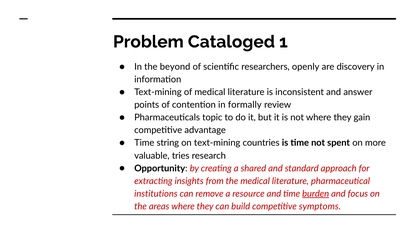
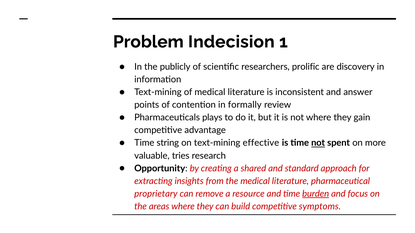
Cataloged: Cataloged -> Indecision (231, 42)
beyond: beyond -> publicly (175, 67)
openly: openly -> prolific (306, 67)
topic: topic -> plays (212, 118)
countries: countries -> effective (261, 143)
not underline: none -> present (318, 143)
institutions: institutions -> proprietary (156, 194)
